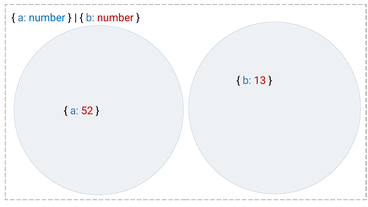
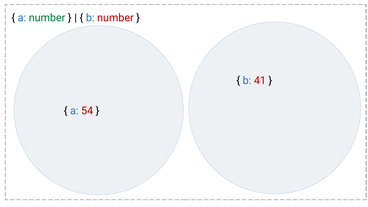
number colour: blue -> green (47, 18)
13: 13 -> 41 (260, 81)
52: 52 -> 54 (87, 111)
